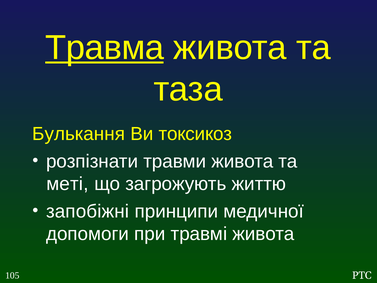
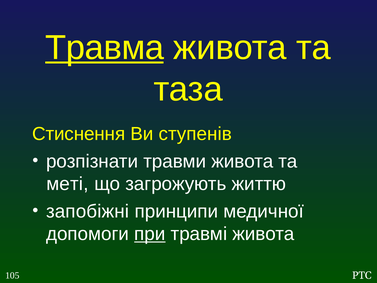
Булькання: Булькання -> Стиснення (79, 134)
токсикоз: токсикоз -> ступенів (195, 134)
при underline: none -> present (150, 234)
